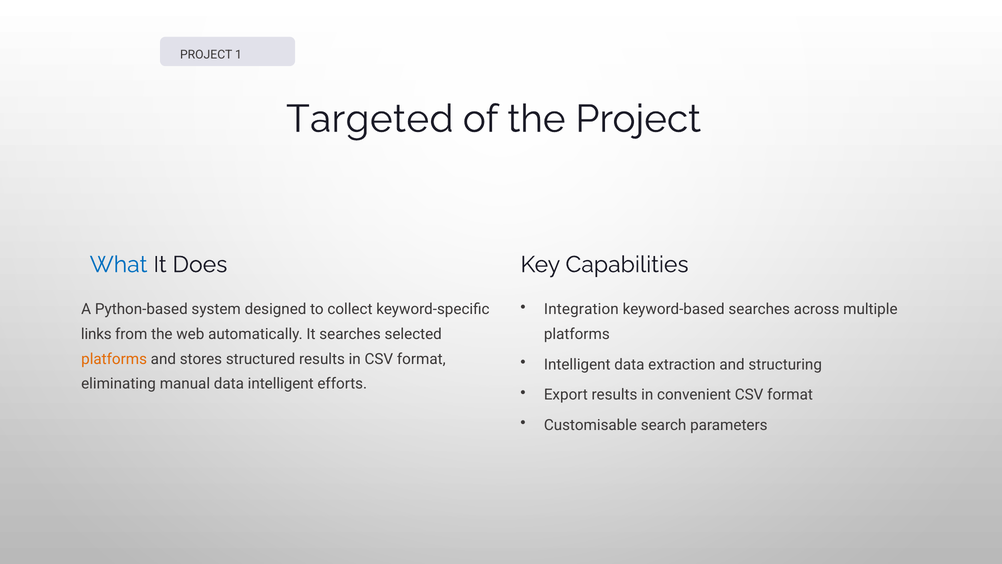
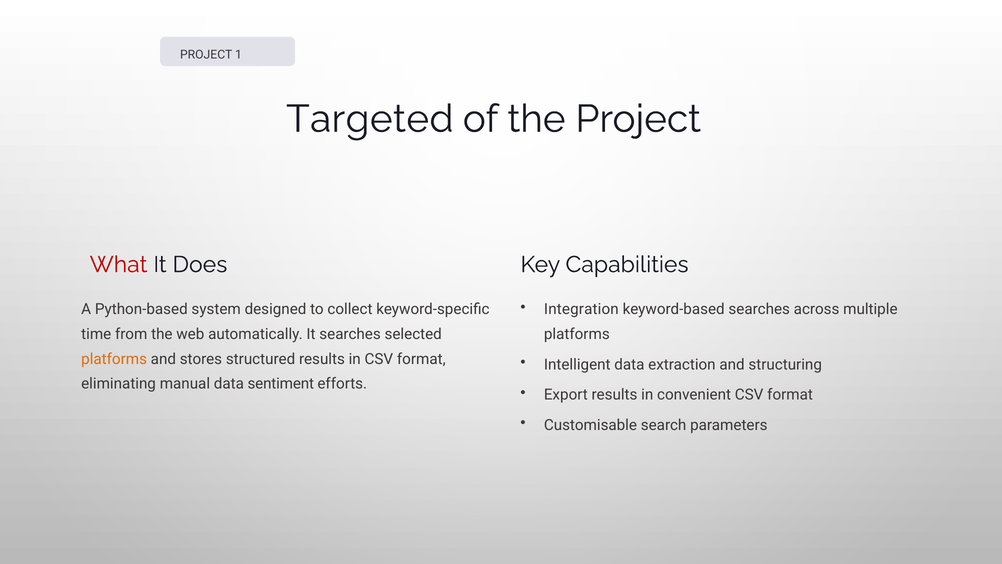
What colour: blue -> red (119, 264)
links: links -> time (96, 334)
data intelligent: intelligent -> sentiment (281, 384)
